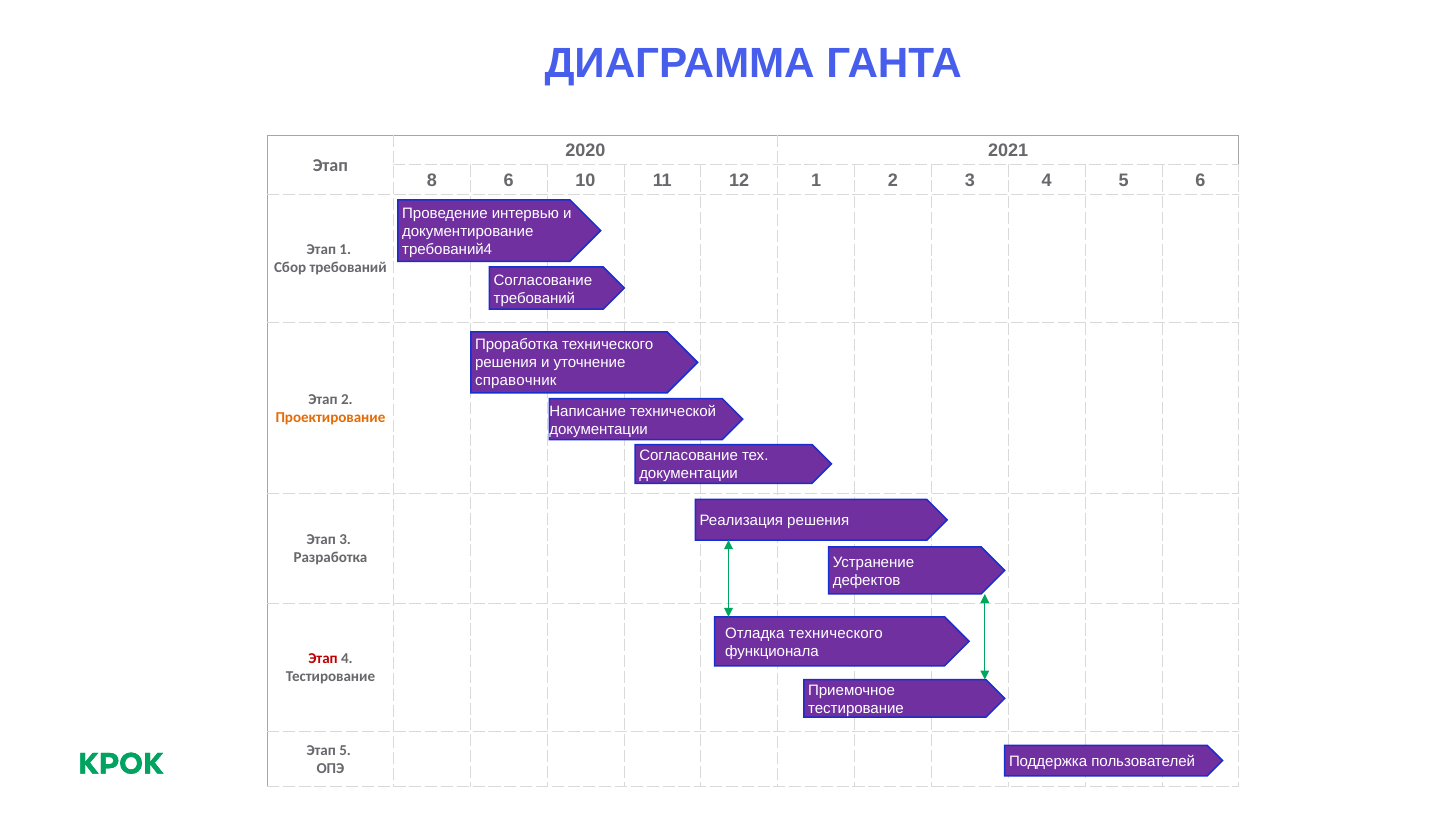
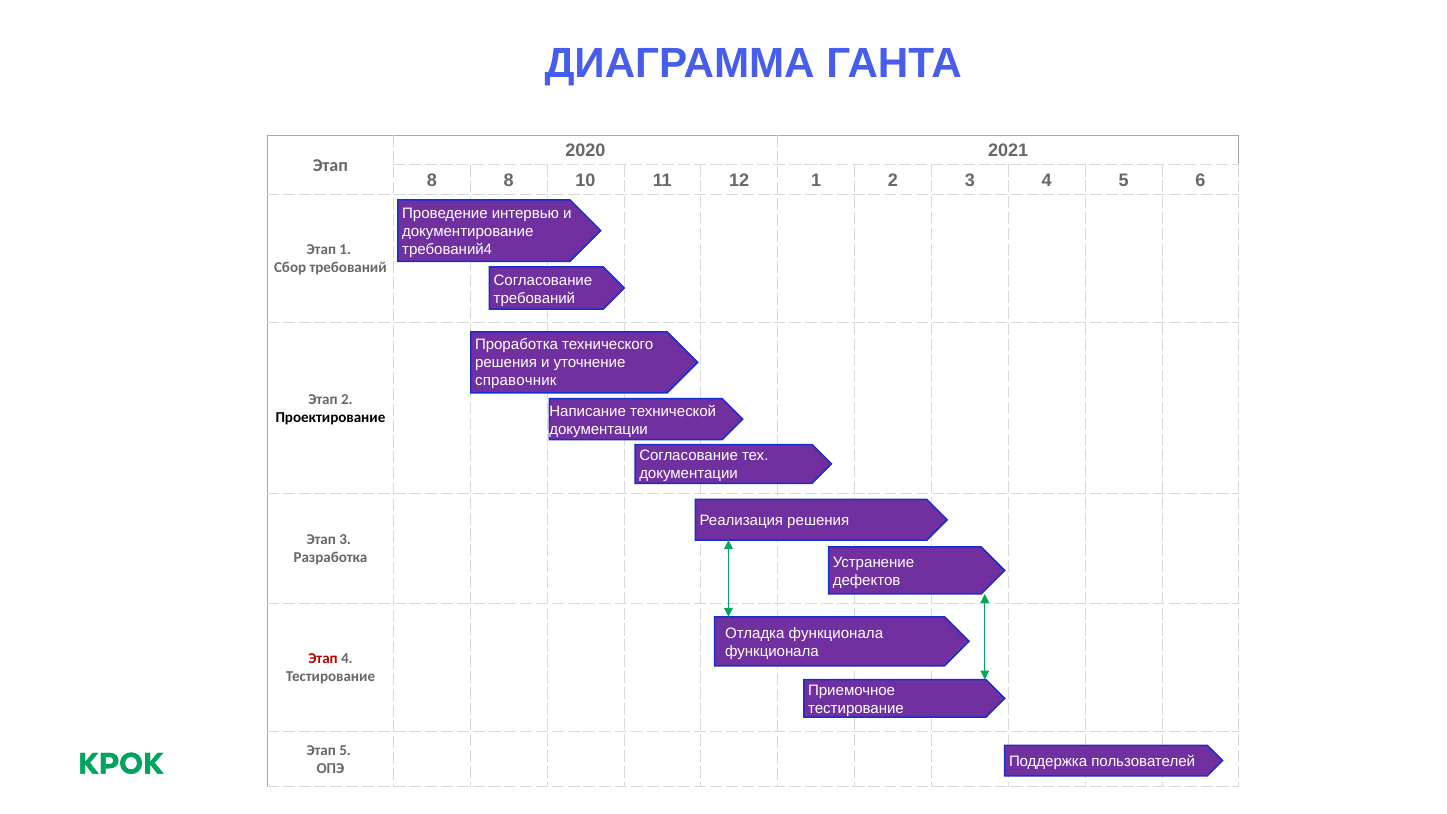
8 6: 6 -> 8 (509, 180)
Проектирование colour: orange -> black (330, 417)
Отладка технического: технического -> функционала (836, 633)
